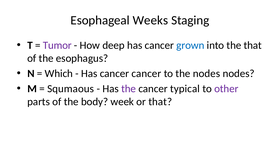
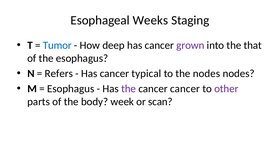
Tumor colour: purple -> blue (57, 45)
grown colour: blue -> purple (190, 45)
Which: Which -> Refers (59, 74)
cancer cancer: cancer -> typical (146, 74)
Squmaous: Squmaous -> Esophagus (71, 89)
cancer typical: typical -> cancer (185, 89)
or that: that -> scan (160, 102)
